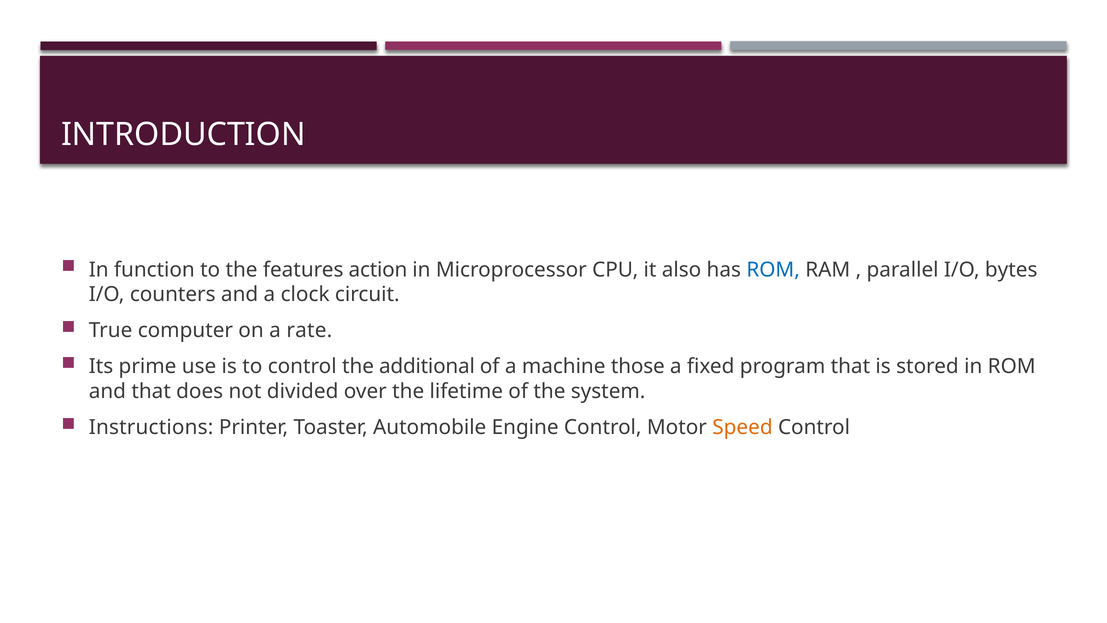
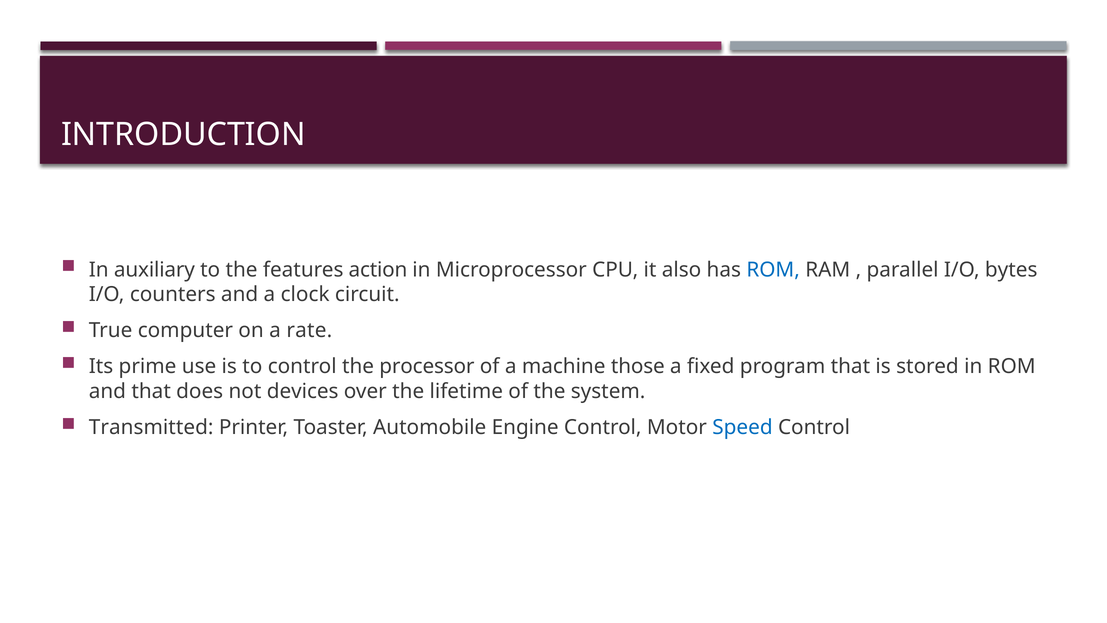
function: function -> auxiliary (154, 270)
additional: additional -> processor (427, 366)
divided: divided -> devices (303, 391)
Instructions: Instructions -> Transmitted (151, 427)
Speed colour: orange -> blue (742, 427)
